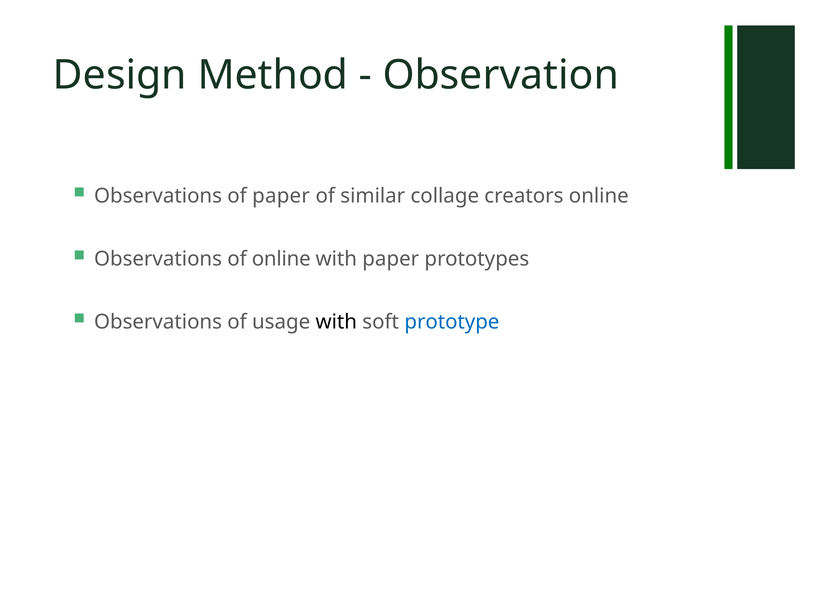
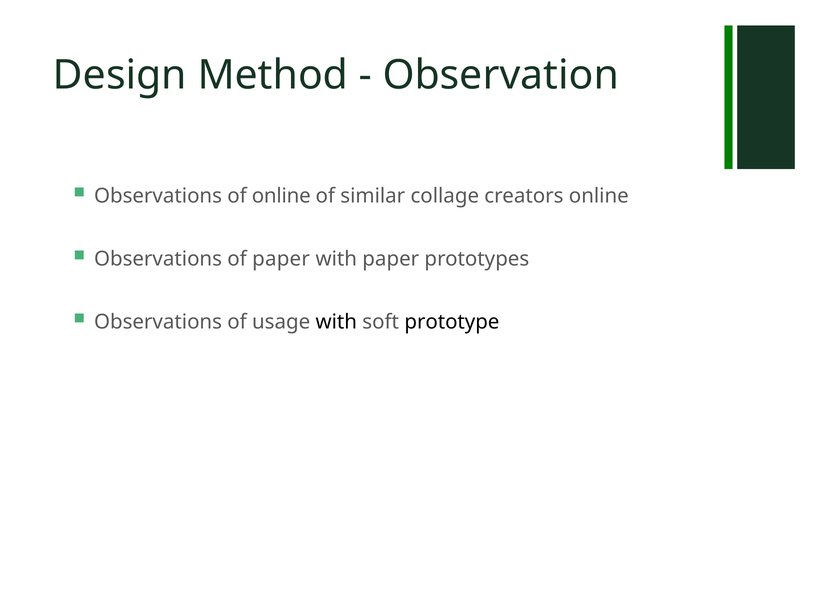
of paper: paper -> online (281, 196)
of online: online -> paper (281, 259)
prototype colour: blue -> black (452, 322)
